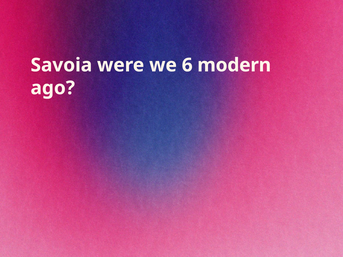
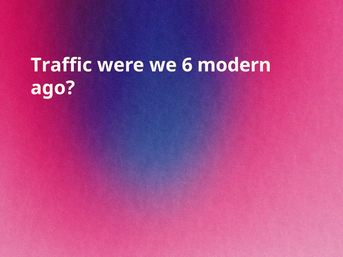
Savoia: Savoia -> Traffic (61, 65)
